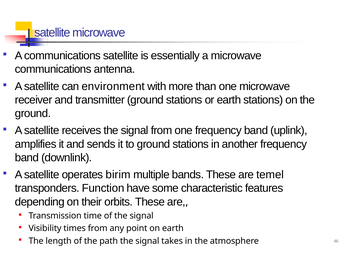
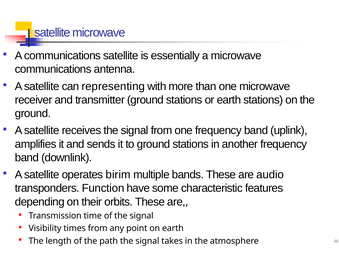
environment: environment -> representing (113, 86)
temel: temel -> audio (270, 175)
